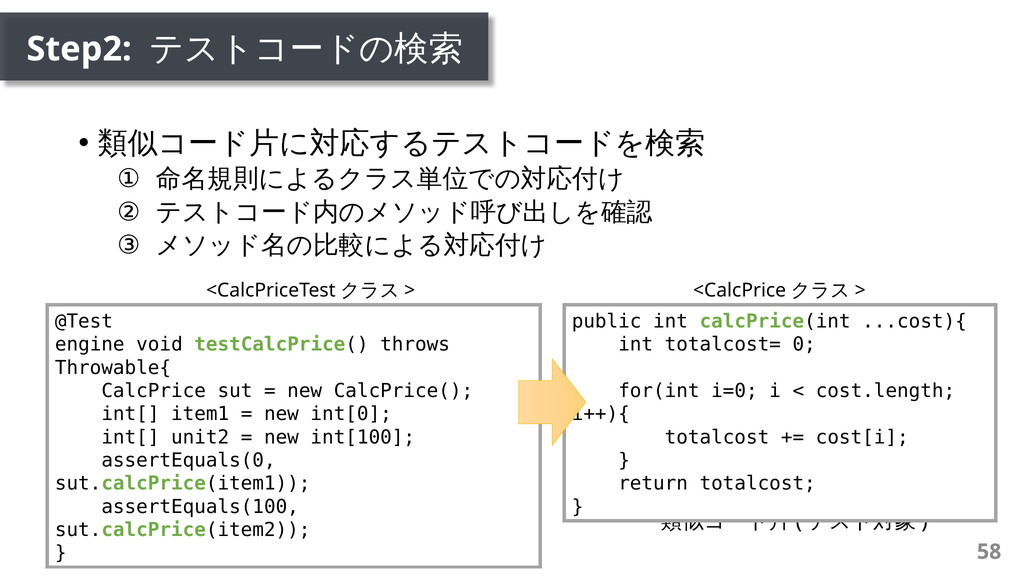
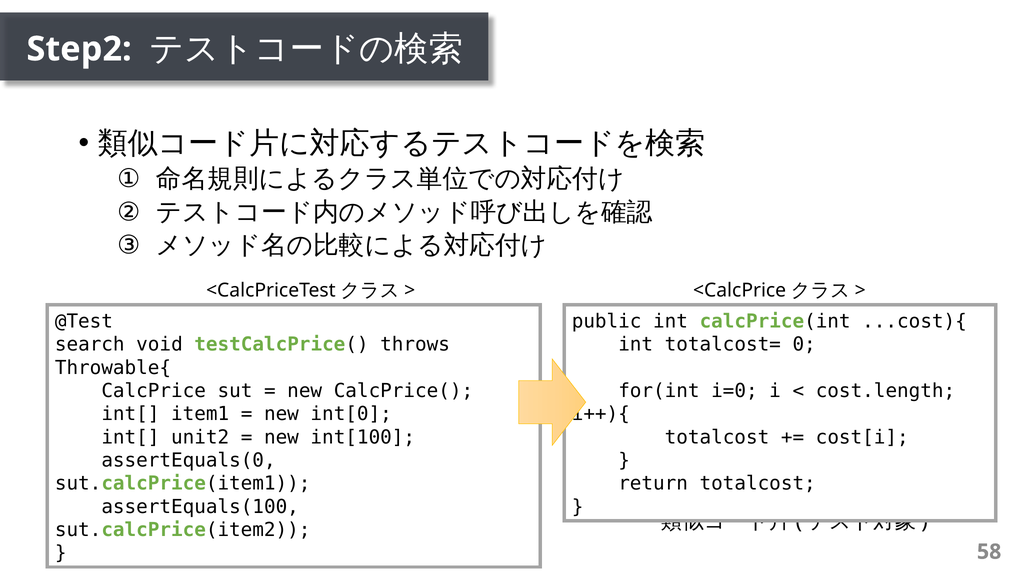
engine: engine -> search (90, 345)
